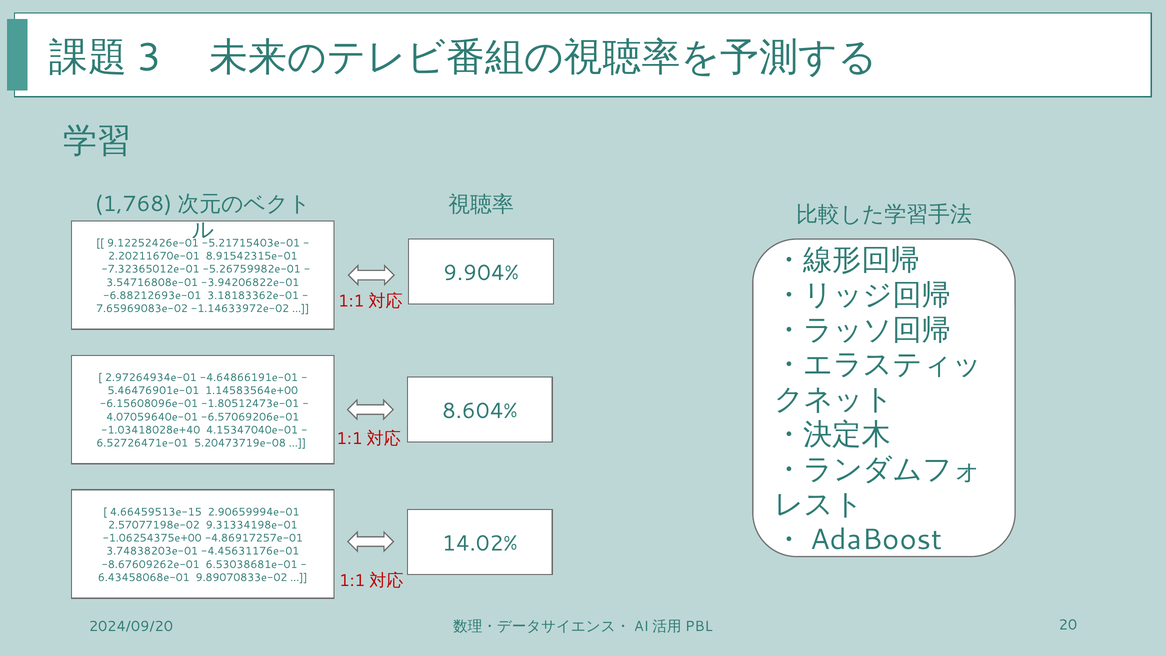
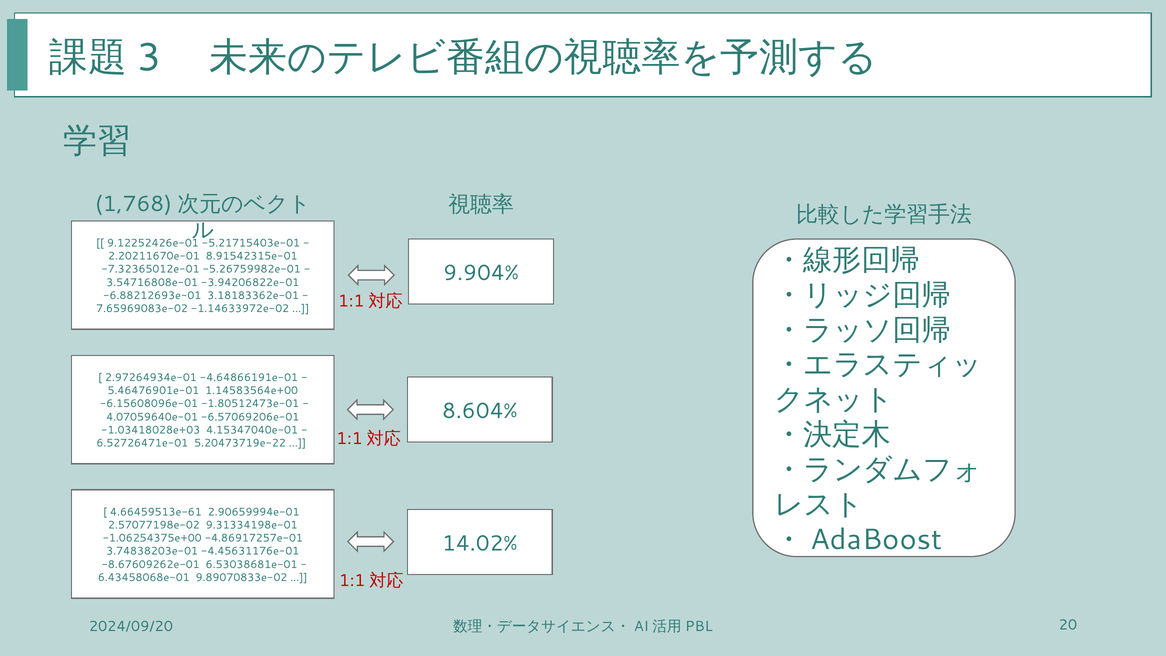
-1.03418028e+40: -1.03418028e+40 -> -1.03418028e+03 (151, 430)
5.20473719e-08: 5.20473719e-08 -> 5.20473719e-22 (240, 443)
4.66459513e-15: 4.66459513e-15 -> 4.66459513e-61 (156, 512)
